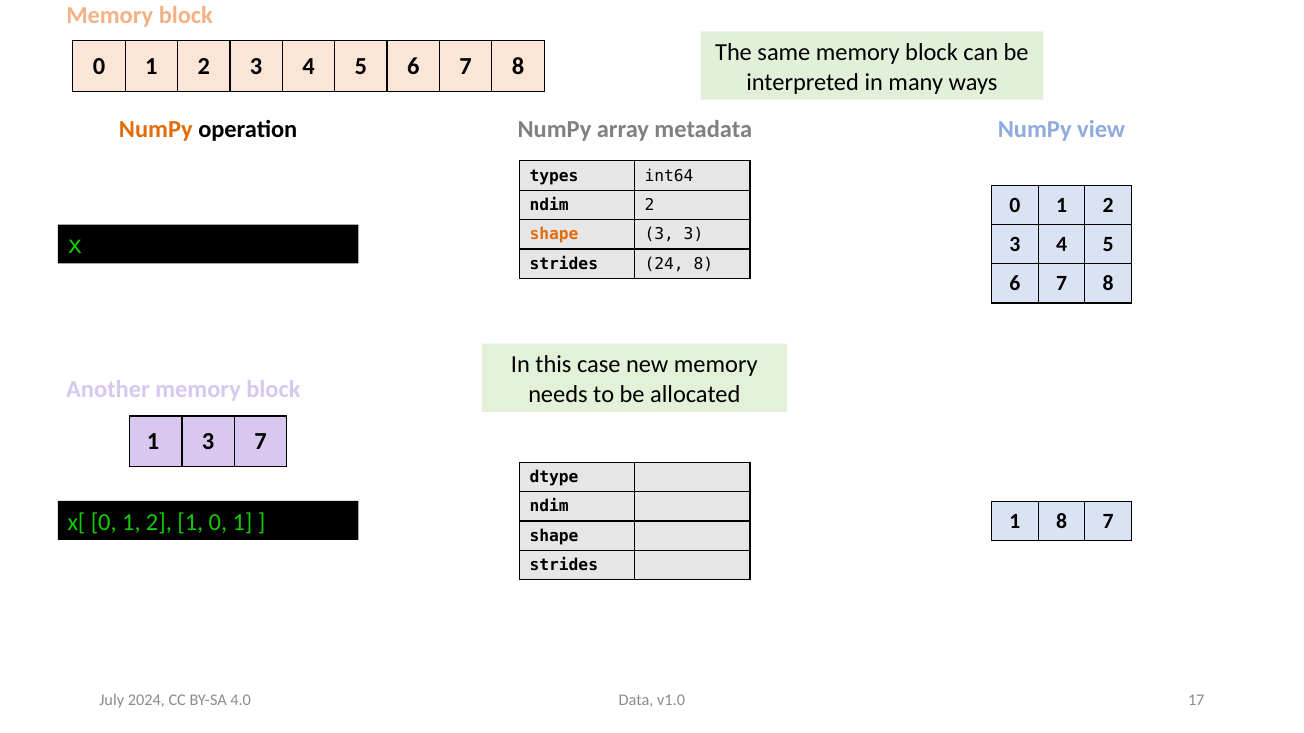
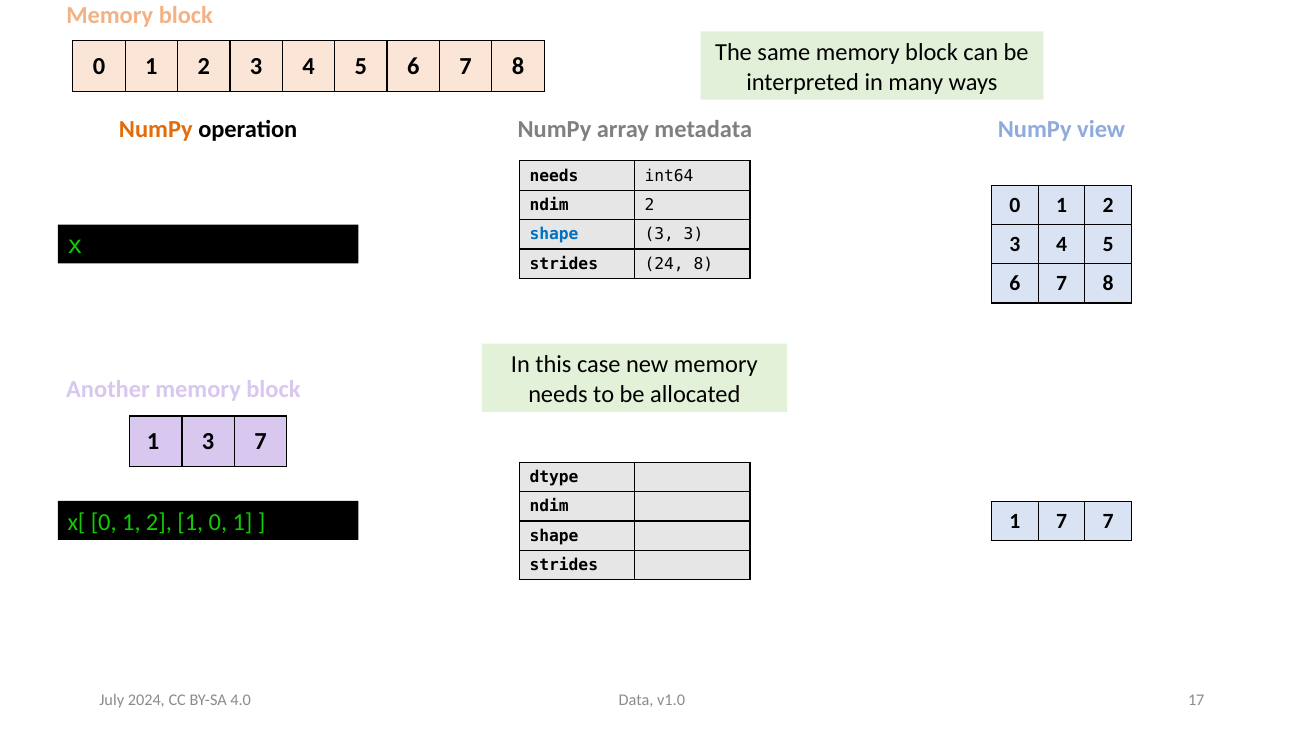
types: types -> needs (554, 176)
shape colour: orange -> blue (554, 235)
1 8: 8 -> 7 (1062, 522)
